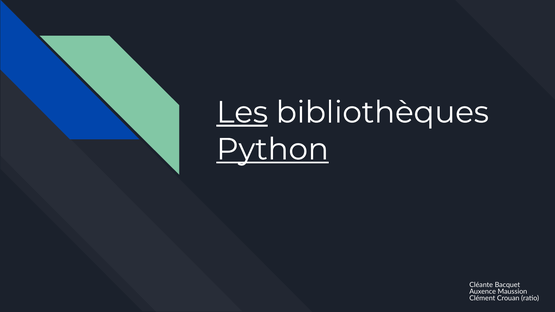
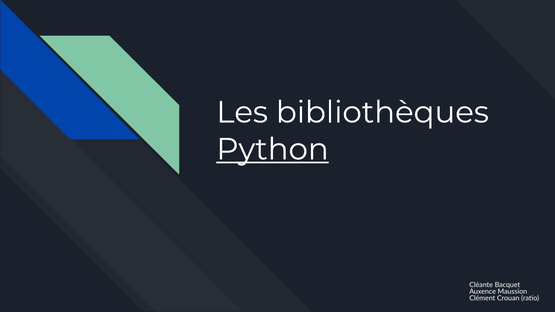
Les underline: present -> none (242, 112)
